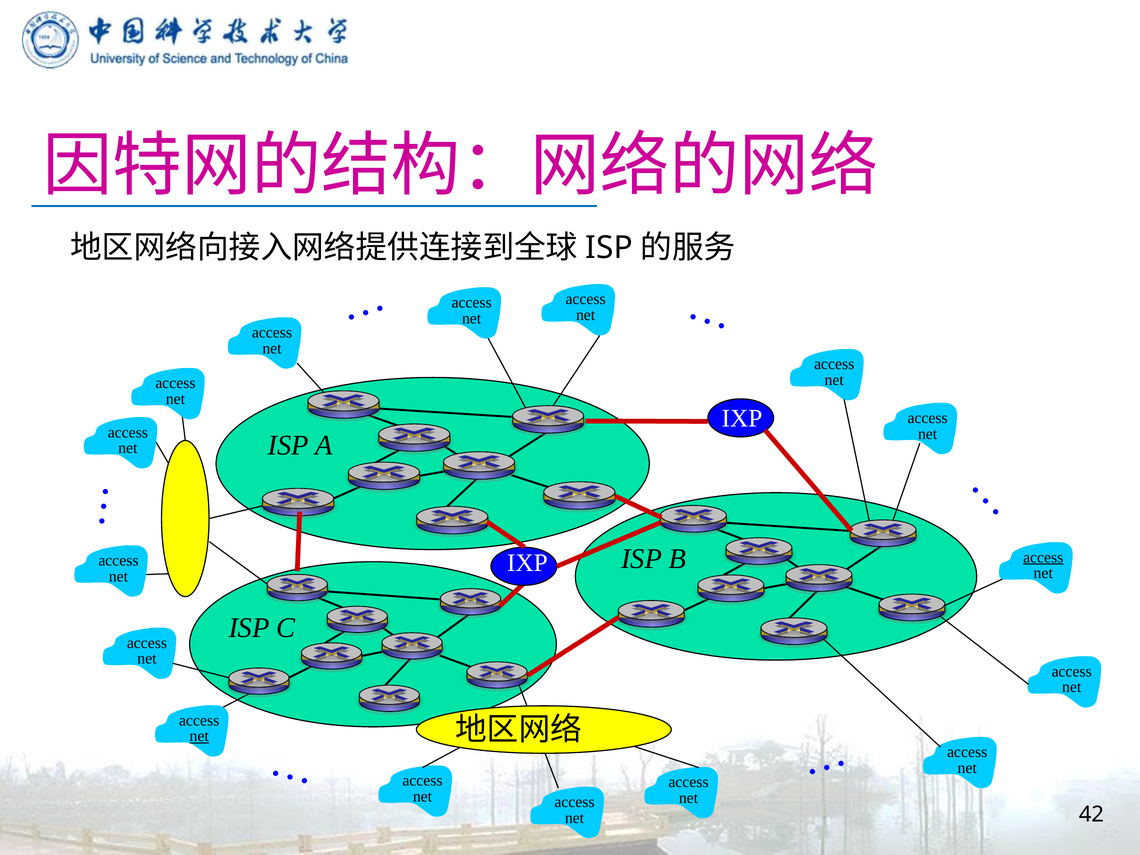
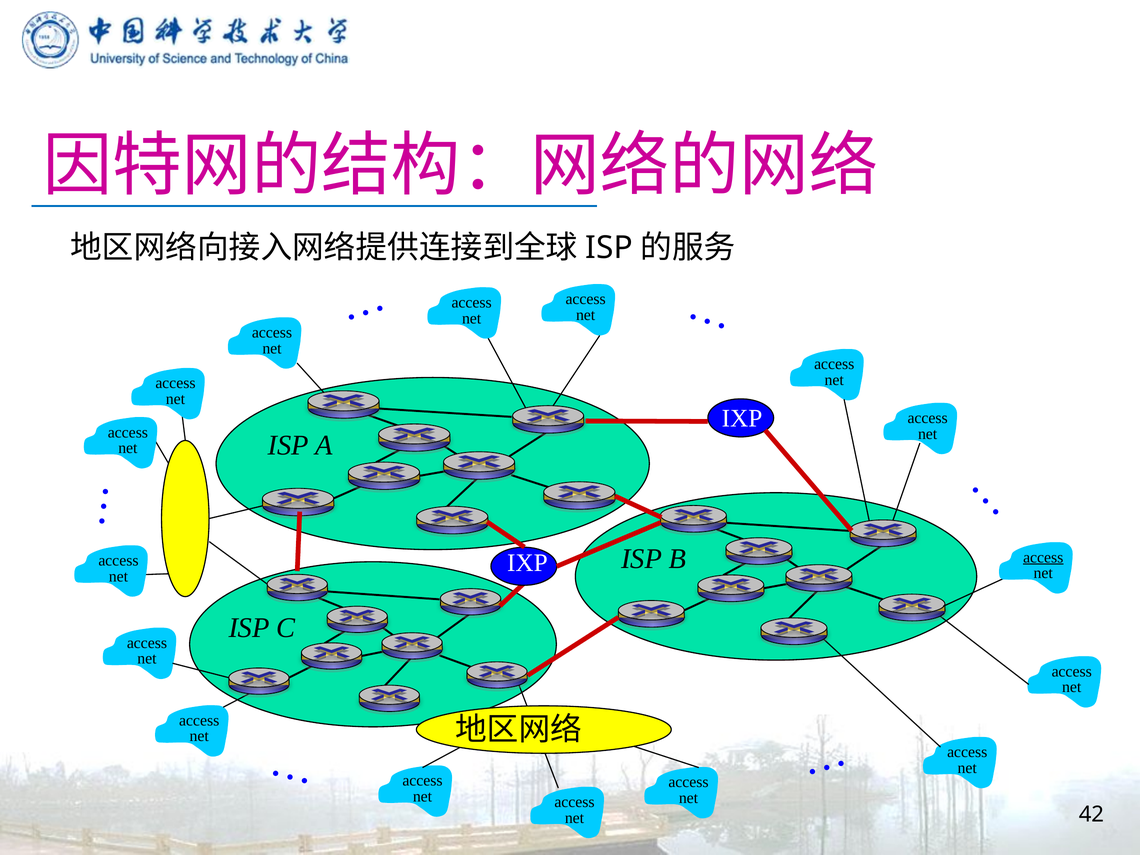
net underline: present -> none (199, 736)
